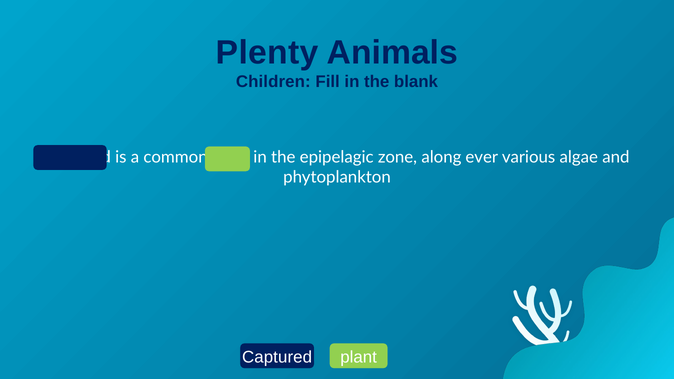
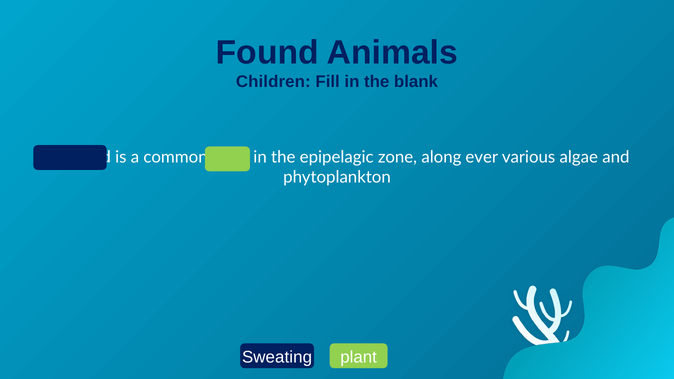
Plenty: Plenty -> Found (267, 52)
Captured: Captured -> Sweating (277, 357)
